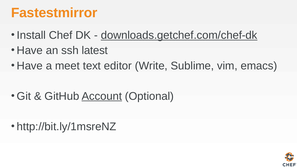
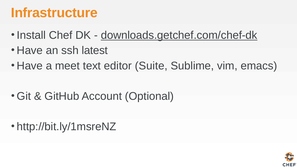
Fastestmirror: Fastestmirror -> Infrastructure (54, 13)
Write: Write -> Suite (151, 66)
Account underline: present -> none (102, 96)
